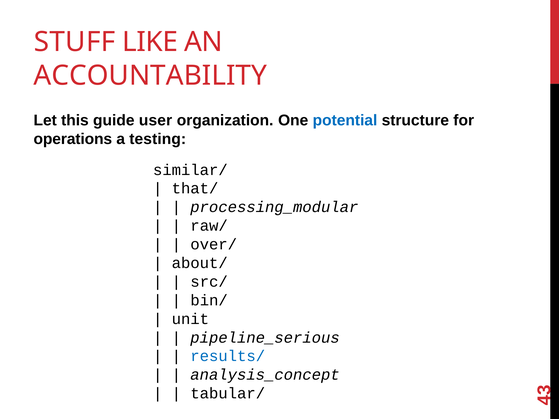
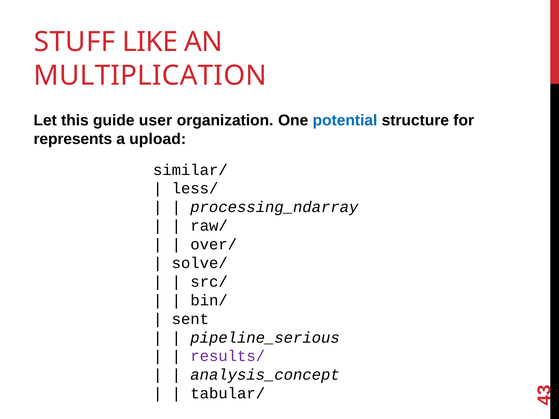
ACCOUNTABILITY: ACCOUNTABILITY -> MULTIPLICATION (150, 76)
operations: operations -> represents (73, 139)
testing: testing -> upload (158, 139)
that/: that/ -> less/ (195, 189)
processing_modular: processing_modular -> processing_ndarray (274, 207)
about/: about/ -> solve/ (200, 263)
unit: unit -> sent (190, 319)
results/ colour: blue -> purple (228, 356)
